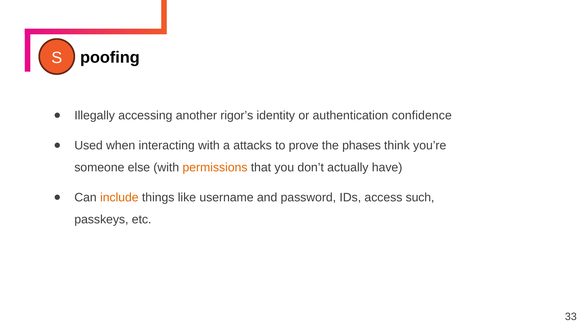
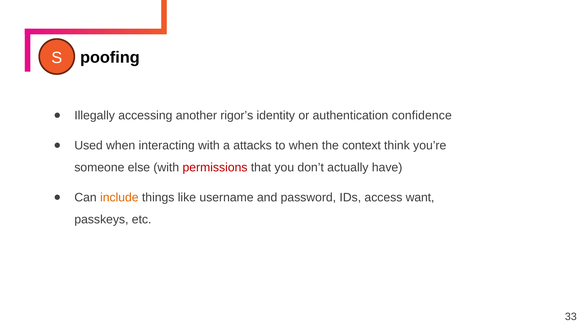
to prove: prove -> when (304, 145)
phases: phases -> context (362, 145)
permissions colour: orange -> red (215, 167)
such: such -> want (420, 197)
